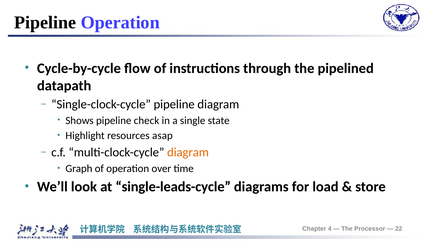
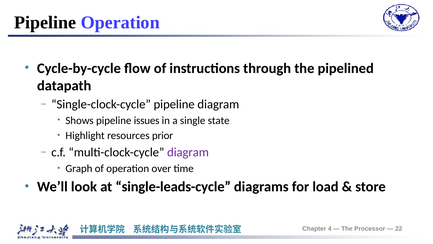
check: check -> issues (147, 120)
asap: asap -> prior (163, 135)
diagram colour: orange -> purple (188, 152)
